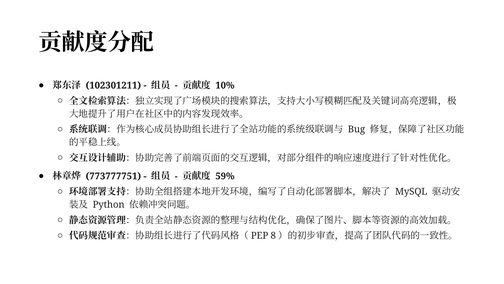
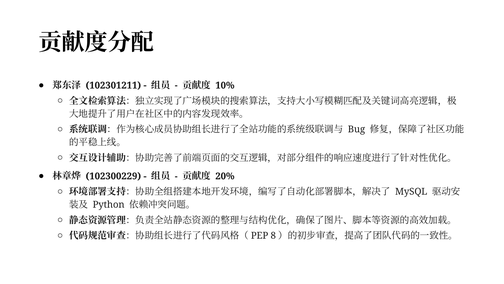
773777751: 773777751 -> 102300229 (113, 176)
59%: 59% -> 20% (225, 176)
